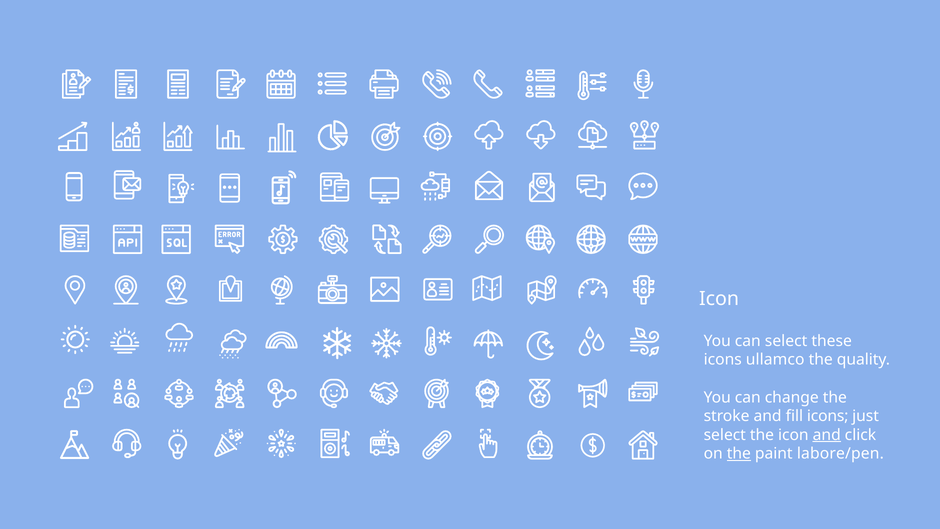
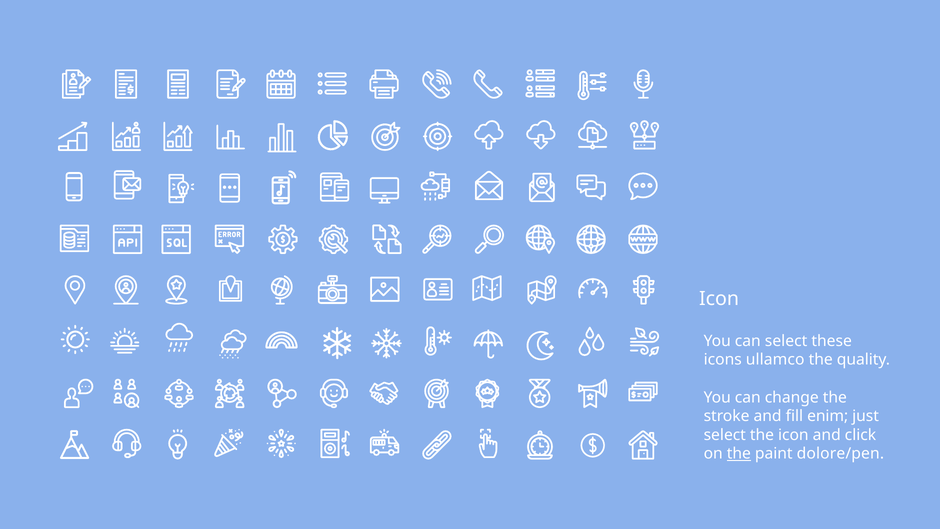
fill icons: icons -> enim (828, 416)
and underline: present -> none (827, 435)
labore/pen: labore/pen -> dolore/pen (840, 454)
